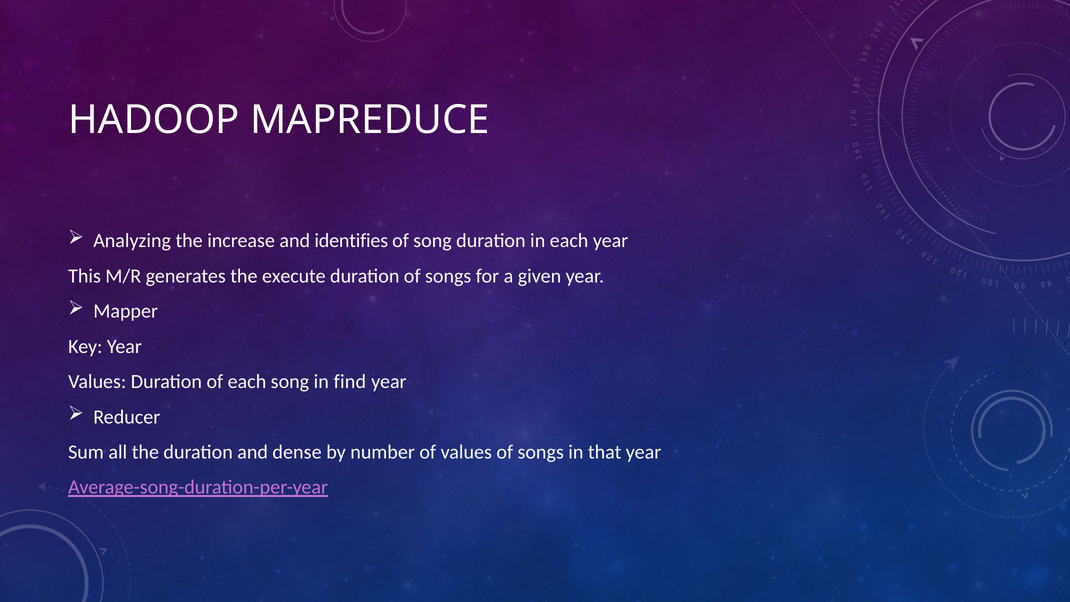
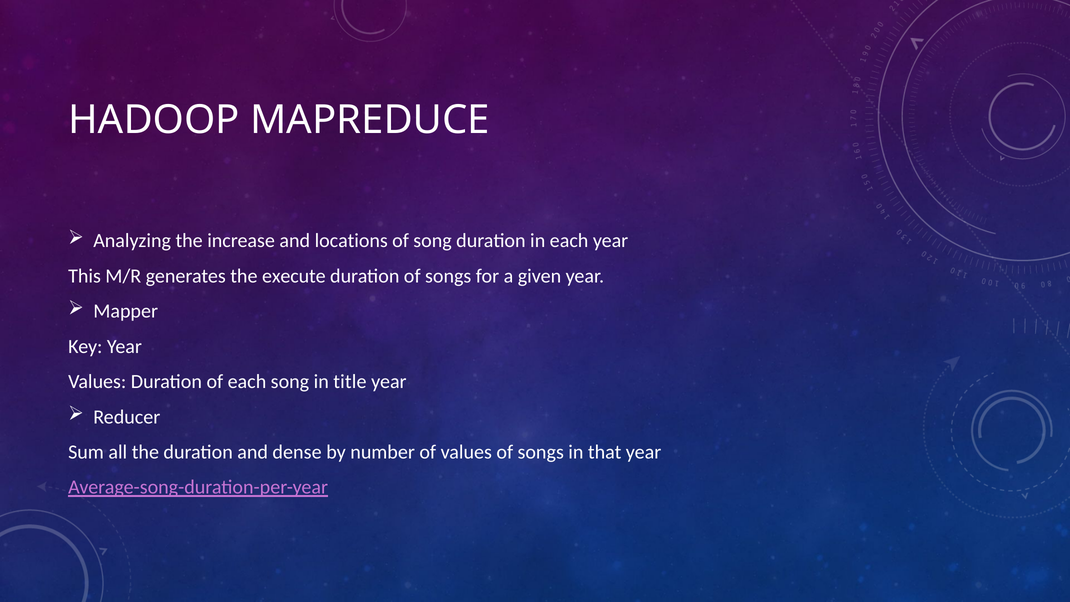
identifies: identifies -> locations (351, 241)
find: find -> title (350, 382)
